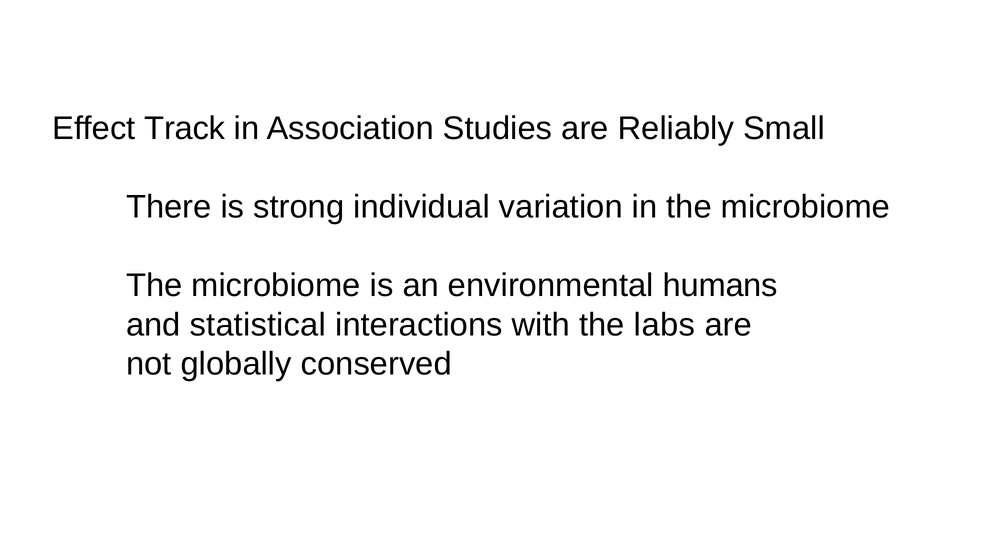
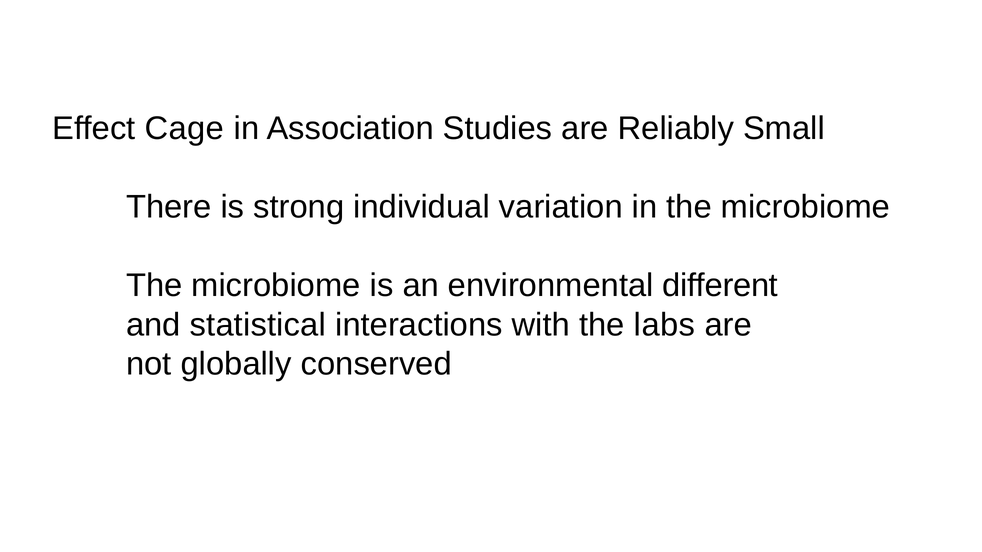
Track: Track -> Cage (184, 129)
humans: humans -> different (720, 286)
